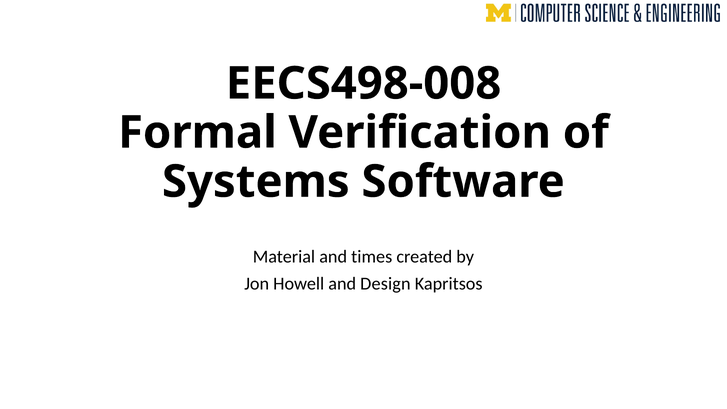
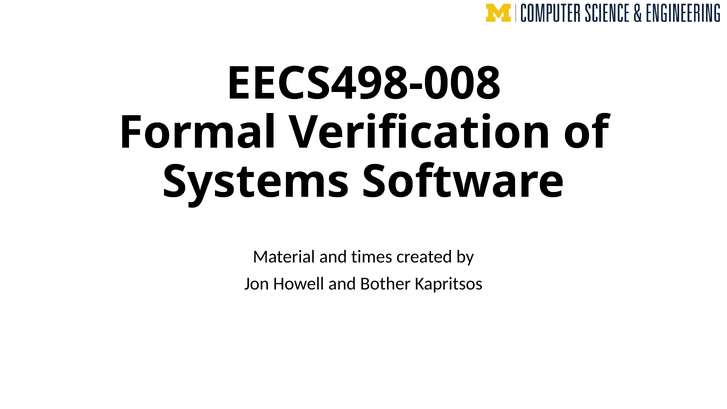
Design: Design -> Bother (385, 284)
